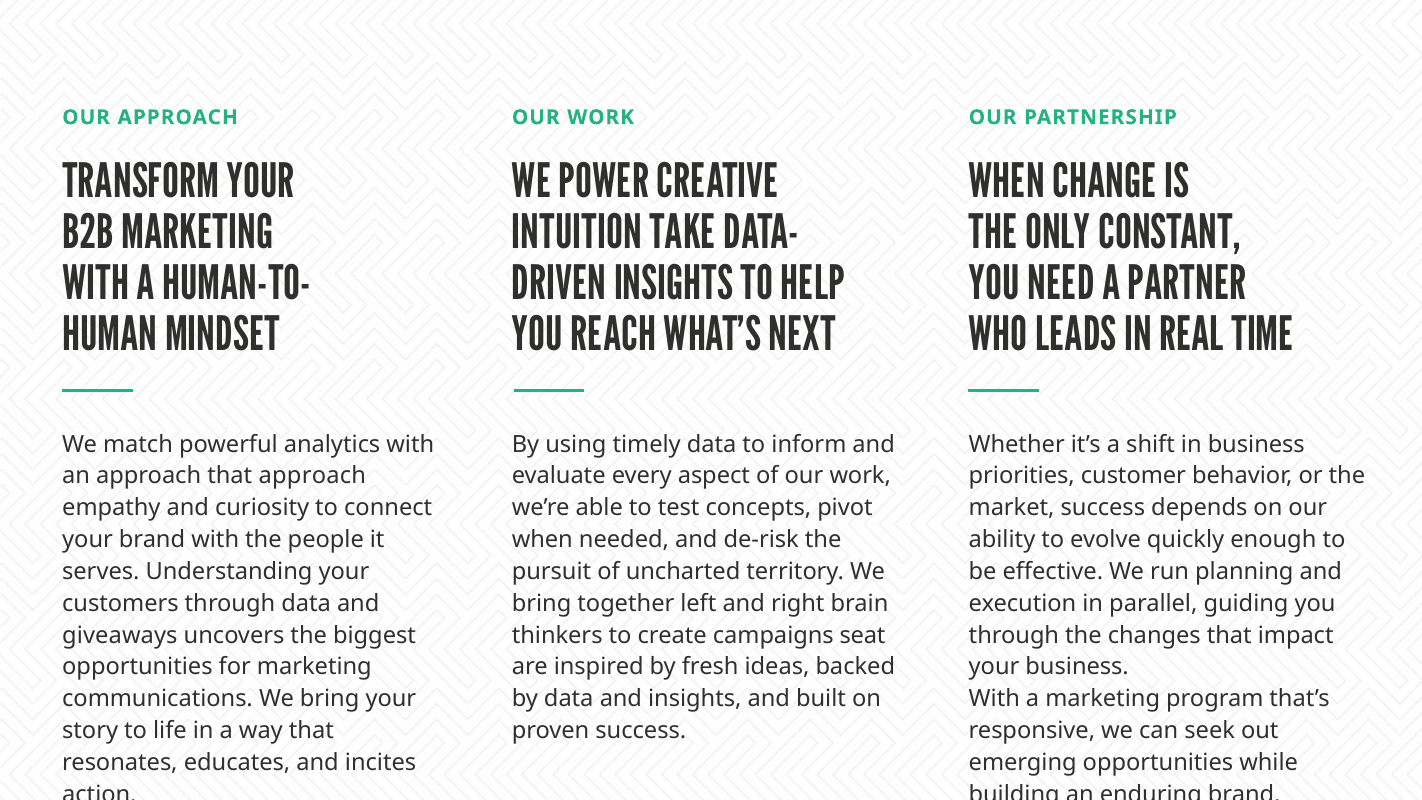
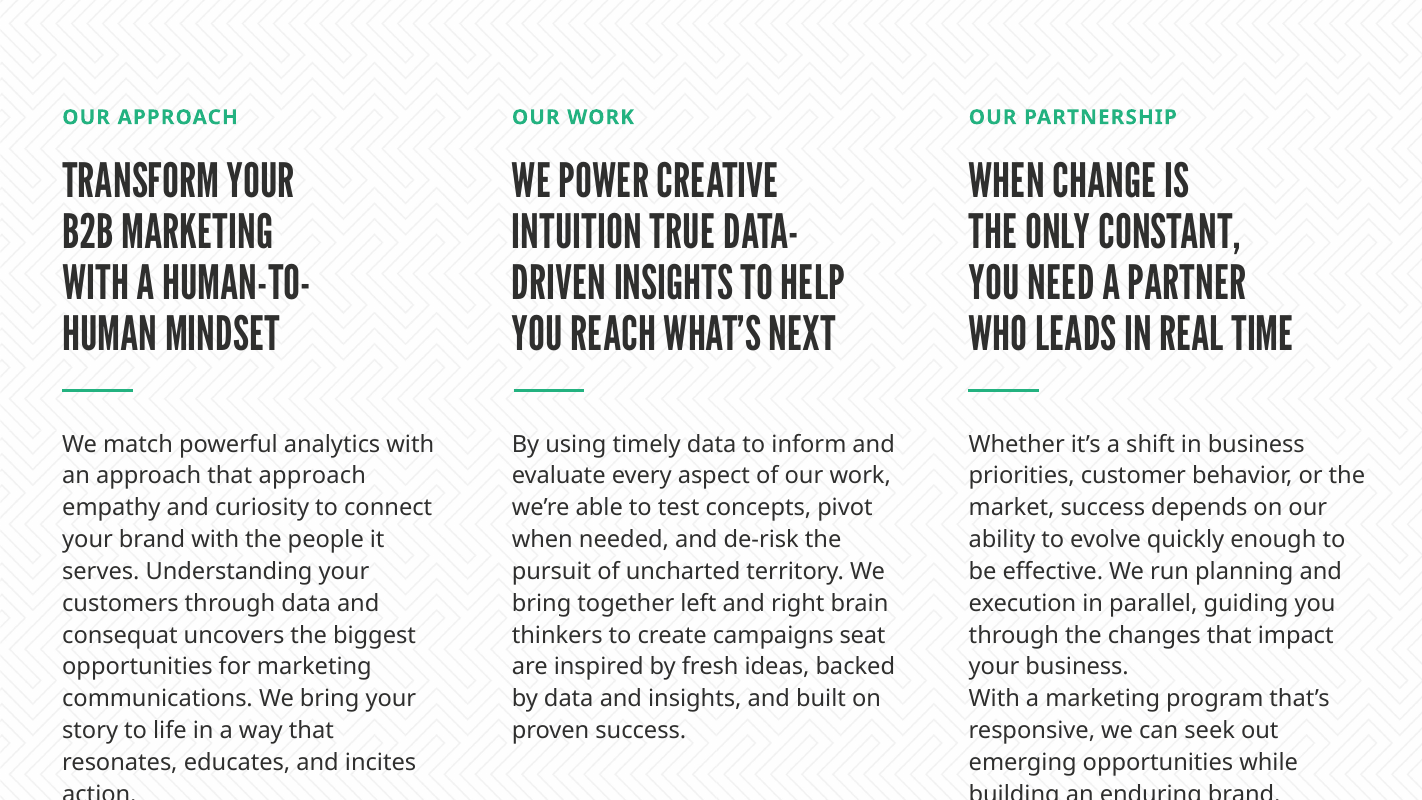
TAKE: TAKE -> TRUE (683, 233)
giveaways: giveaways -> consequat (120, 635)
